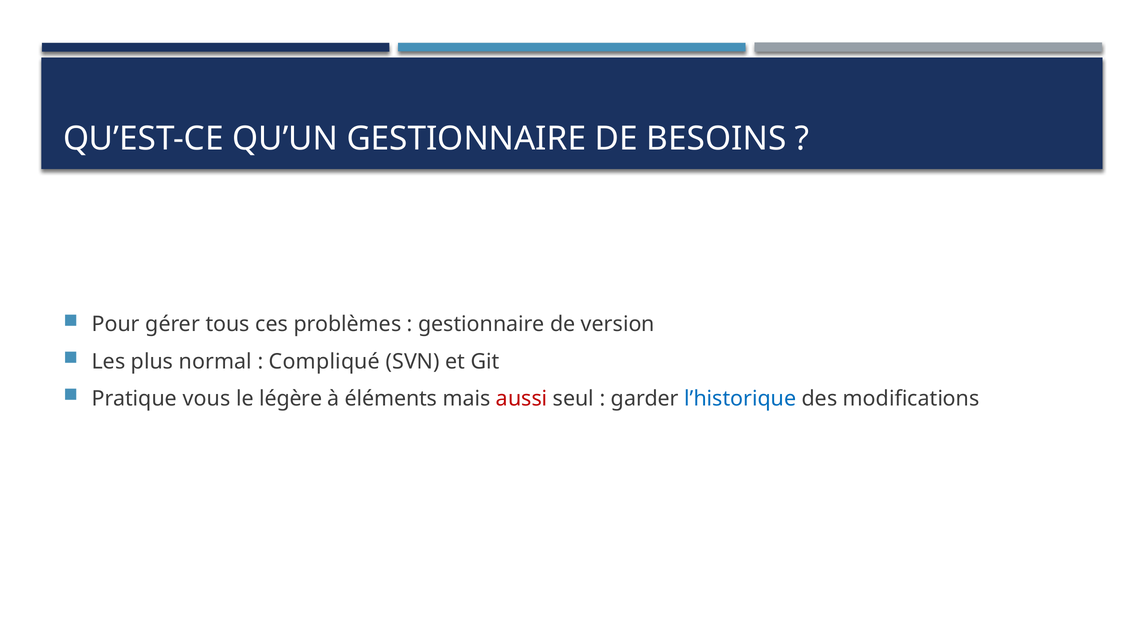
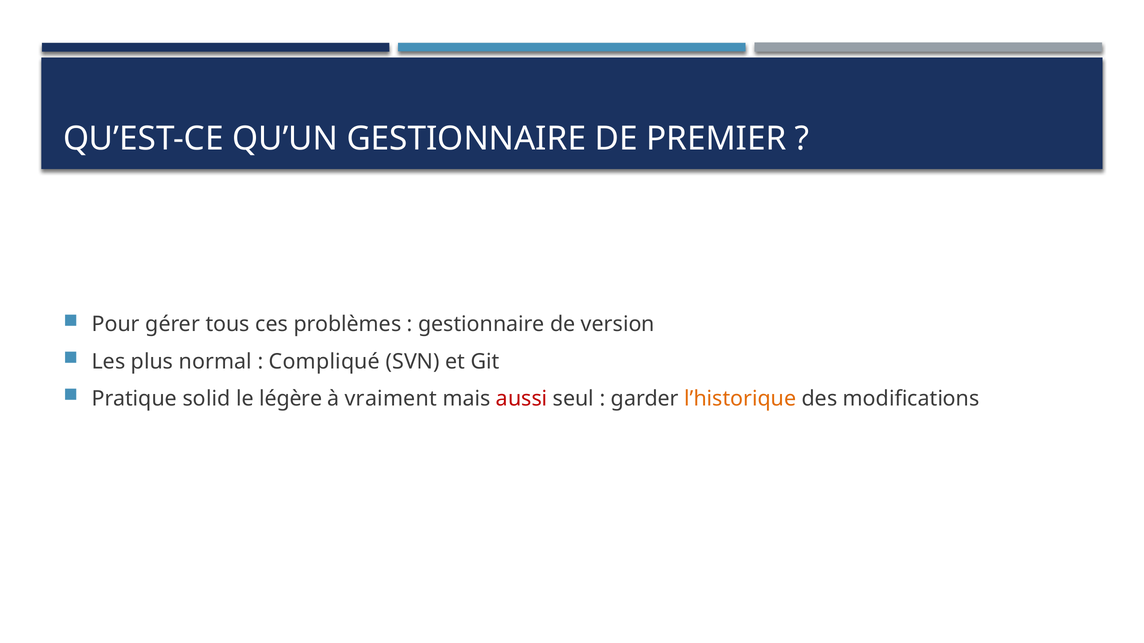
BESOINS: BESOINS -> PREMIER (716, 139)
vous: vous -> solid (207, 399)
éléments: éléments -> vraiment (391, 399)
l’historique colour: blue -> orange (740, 399)
